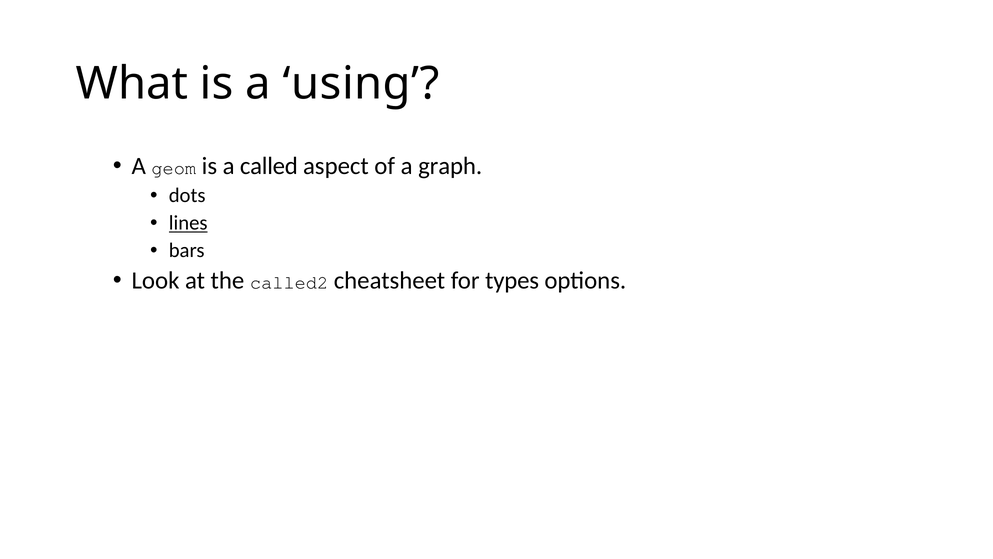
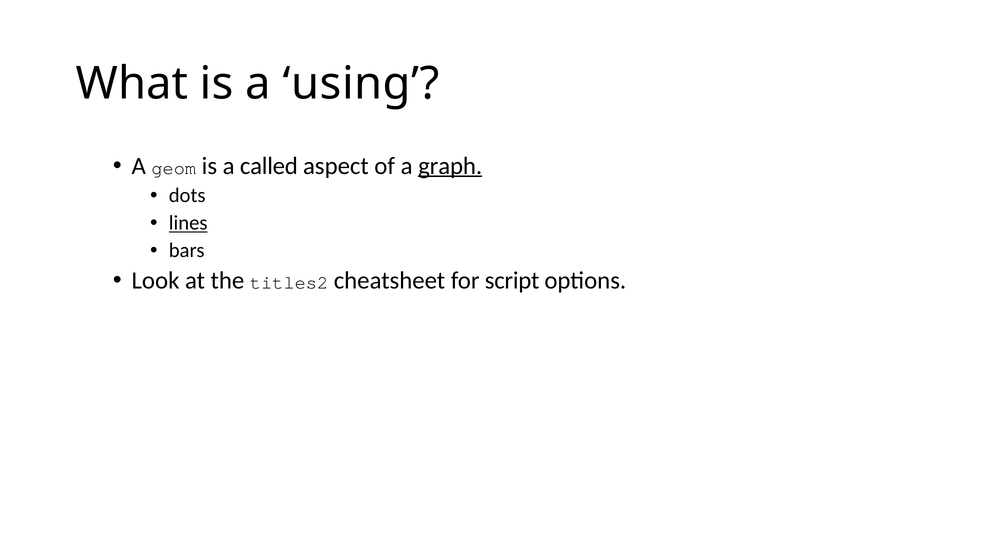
graph underline: none -> present (450, 166)
called2: called2 -> titles2 (289, 282)
types: types -> script (512, 280)
